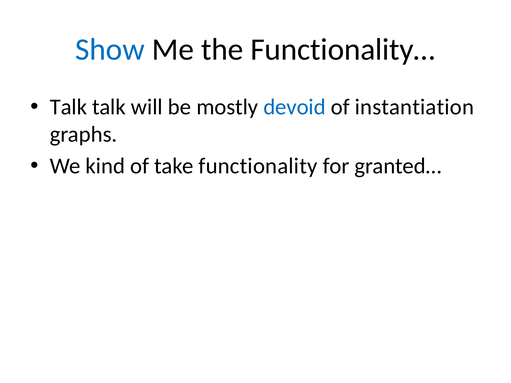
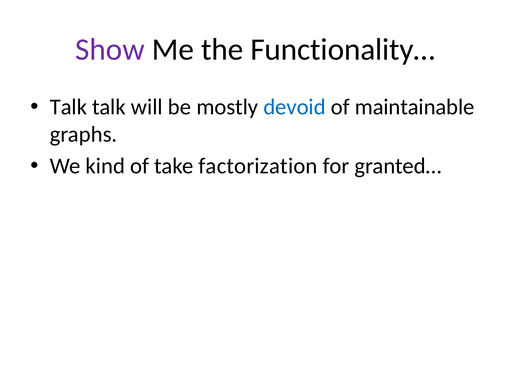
Show colour: blue -> purple (110, 49)
instantiation: instantiation -> maintainable (415, 107)
functionality: functionality -> factorization (258, 166)
